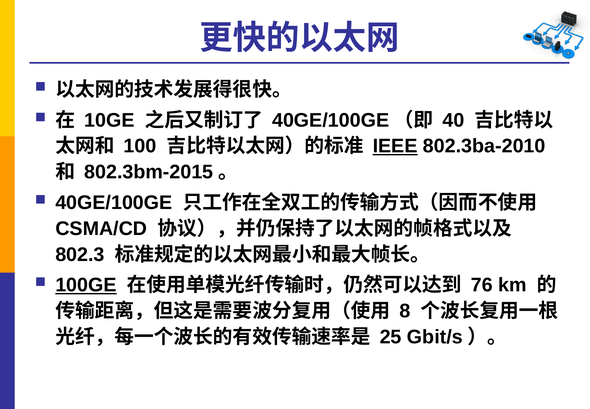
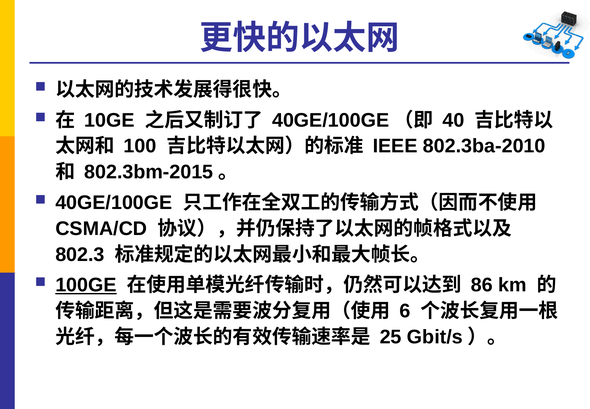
IEEE underline: present -> none (395, 146)
76: 76 -> 86 (482, 285)
8: 8 -> 6 (405, 311)
